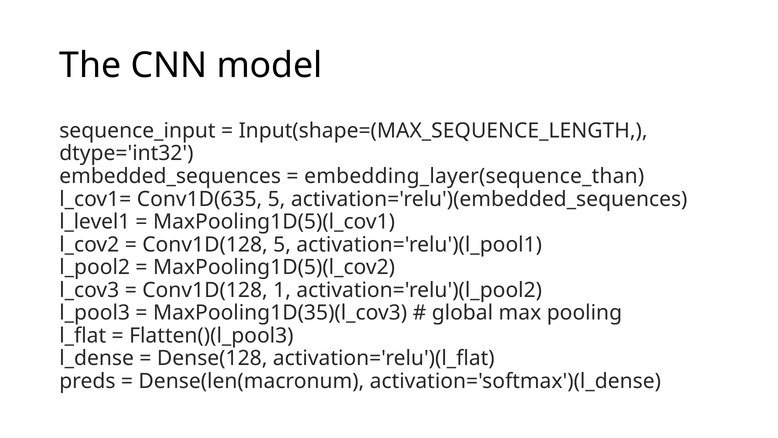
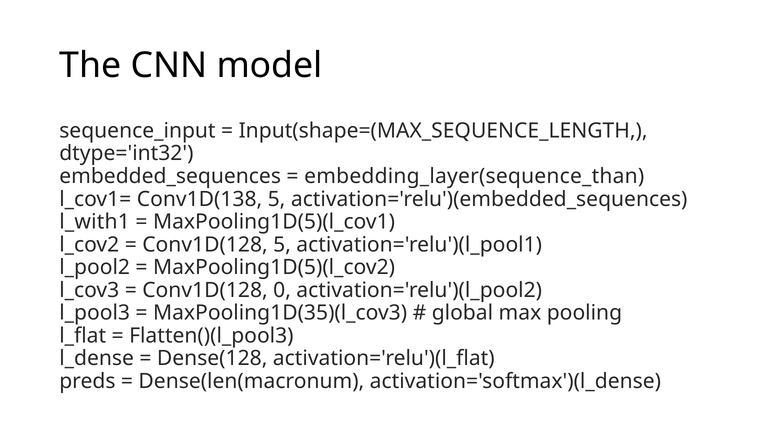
Conv1D(635: Conv1D(635 -> Conv1D(138 (200, 199)
l_level1: l_level1 -> l_with1 (95, 222)
1: 1 -> 0 (282, 290)
